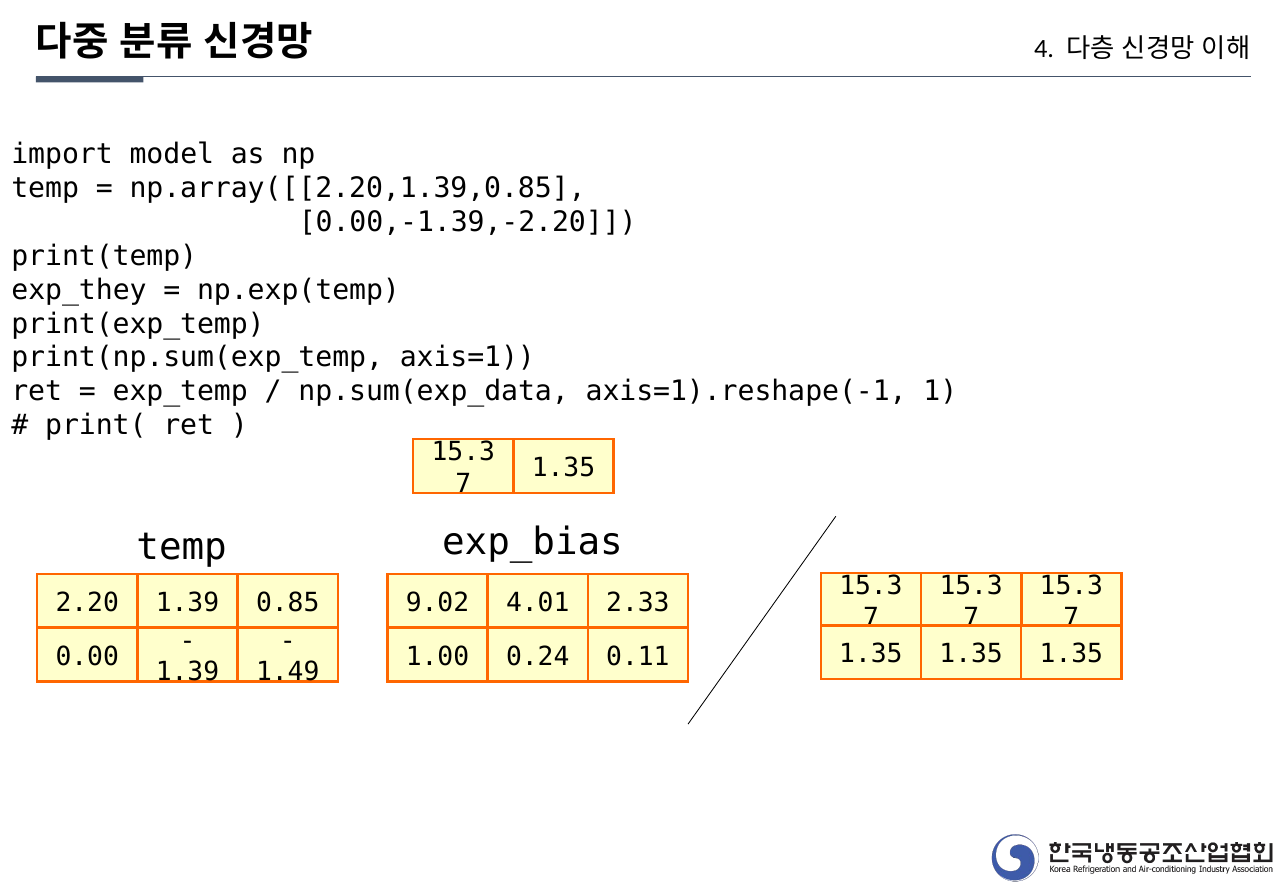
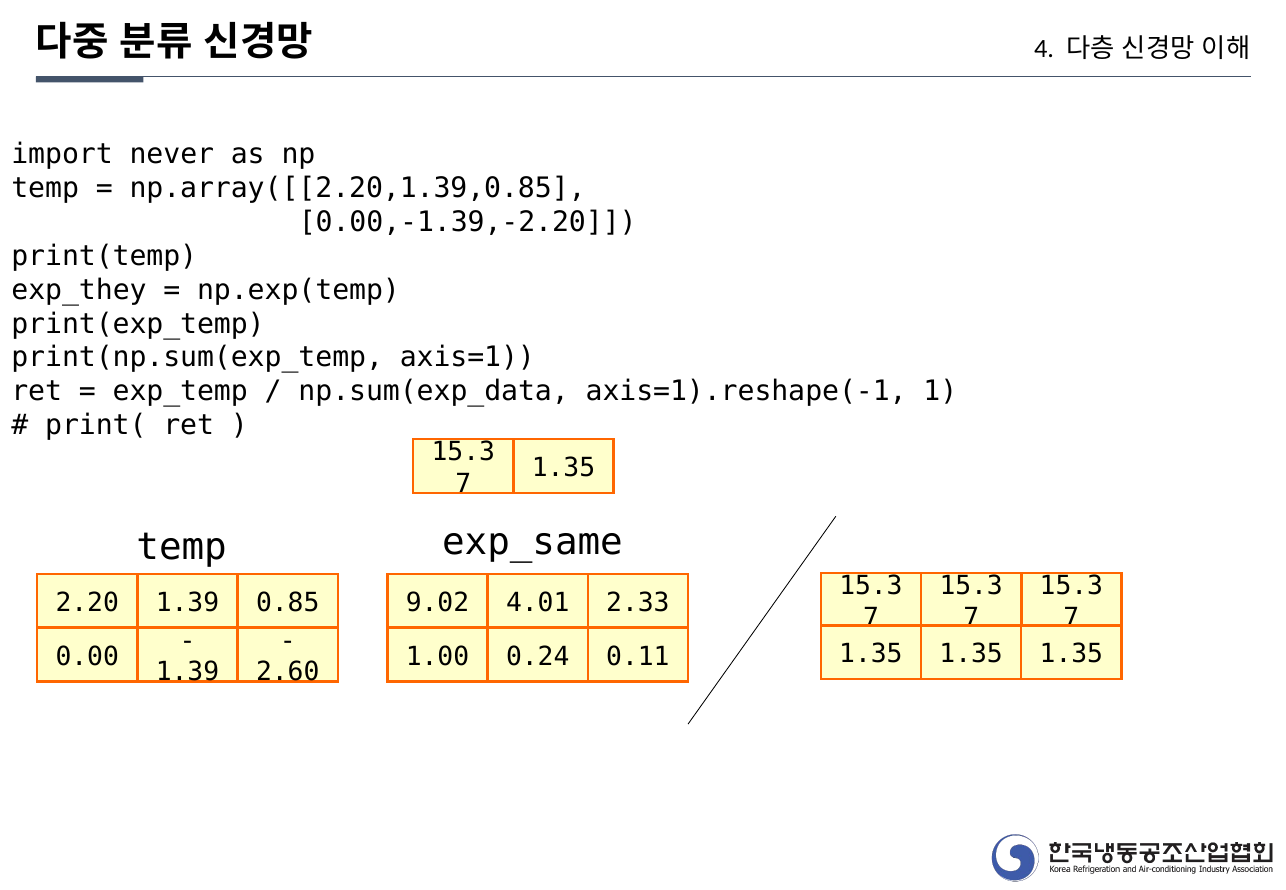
model: model -> never (172, 155)
exp_bias: exp_bias -> exp_same (533, 542)
1.49: 1.49 -> 2.60 (288, 672)
